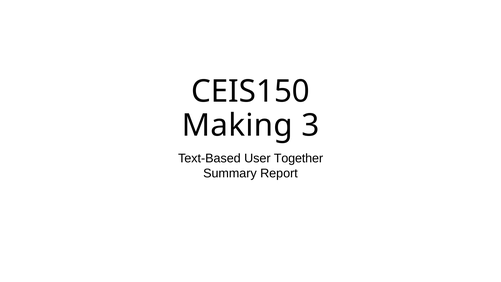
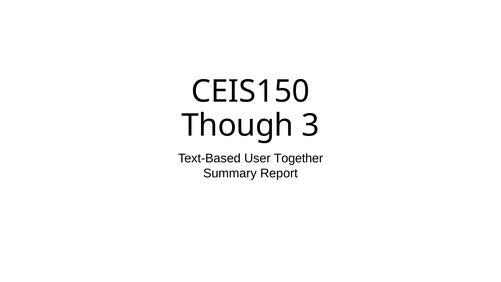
Making: Making -> Though (238, 125)
